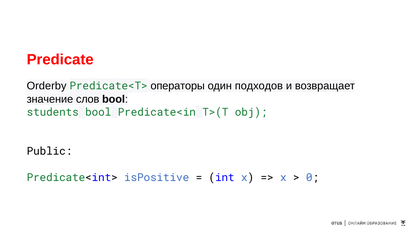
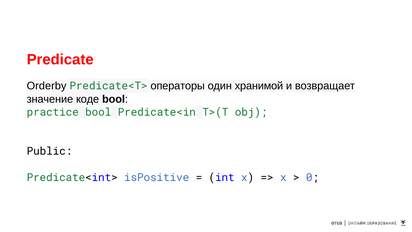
подходов: подходов -> хранимой (259, 86)
слов: слов -> коде (88, 99)
students: students -> practice (53, 112)
